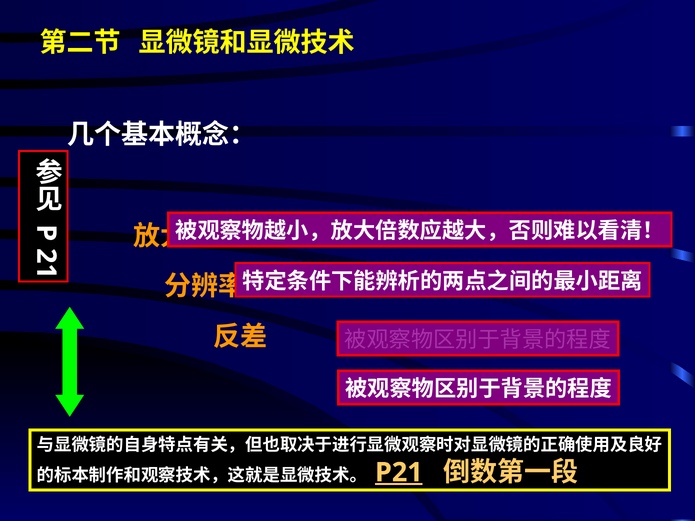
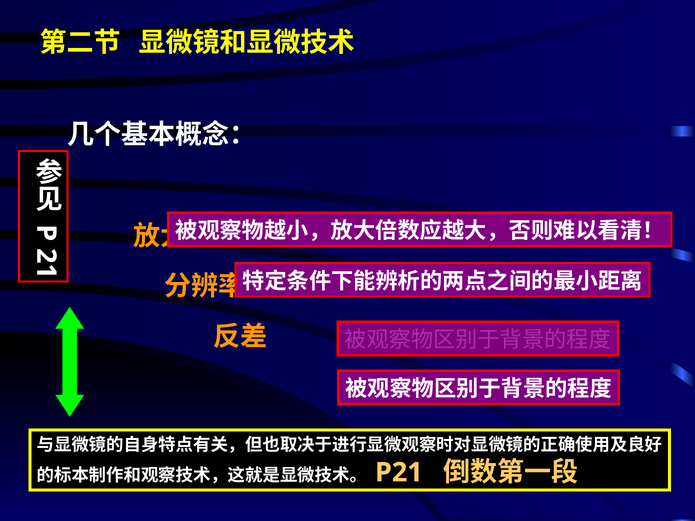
P21 underline: present -> none (399, 473)
